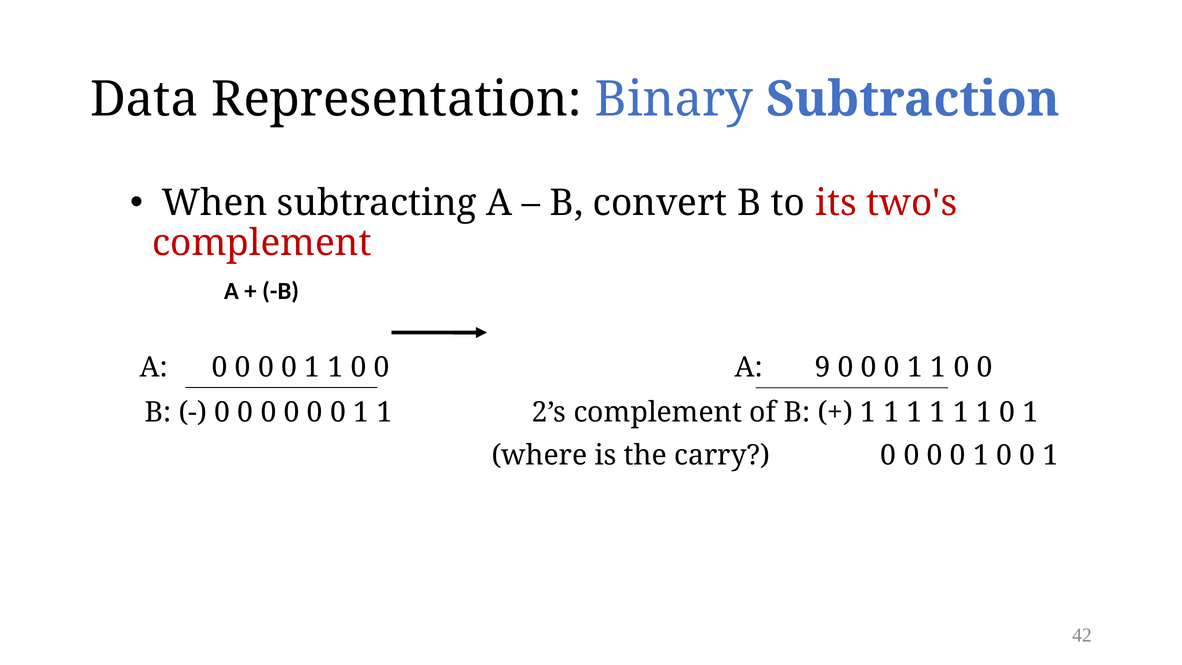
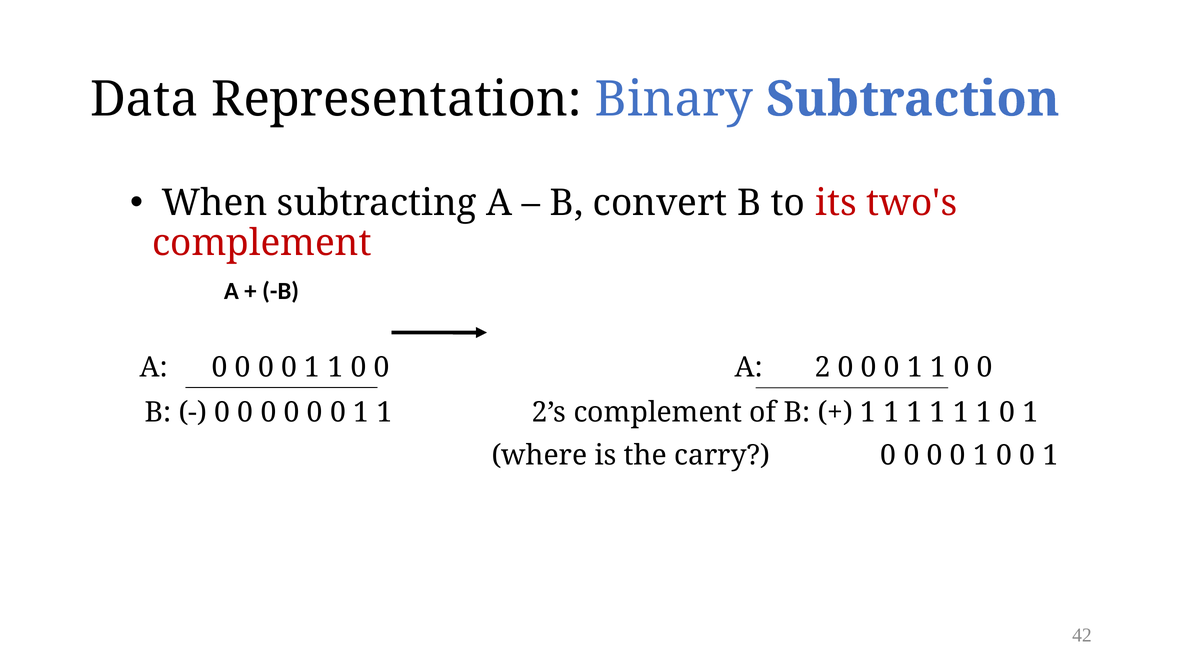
9: 9 -> 2 (822, 367)
